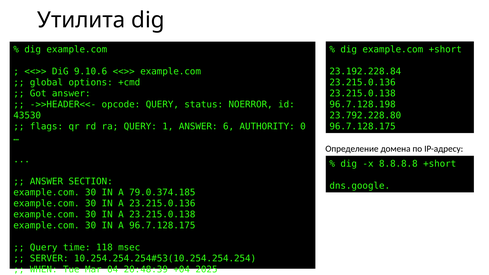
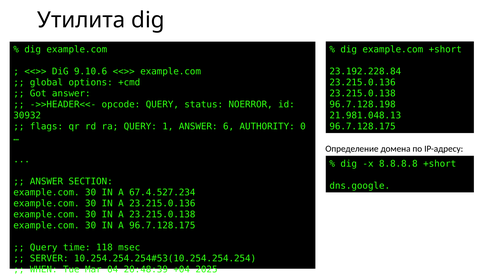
23.792.228.80: 23.792.228.80 -> 21.981.048.13 (365, 115)
43530: 43530 -> 30932 (27, 116)
79.0.374.185: 79.0.374.185 -> 67.4.527.234 (162, 193)
